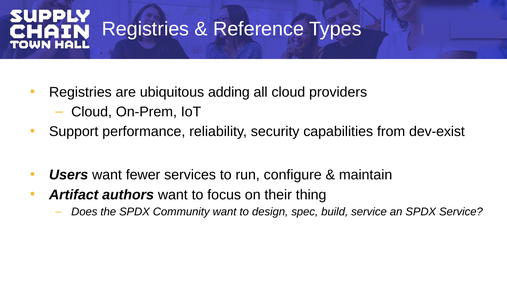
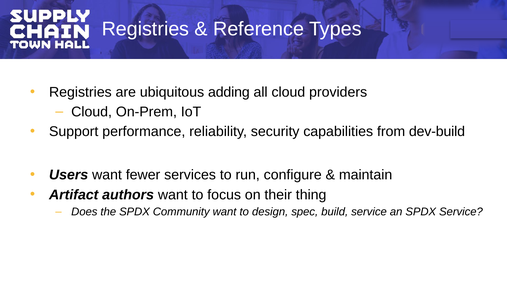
dev-exist: dev-exist -> dev-build (437, 132)
